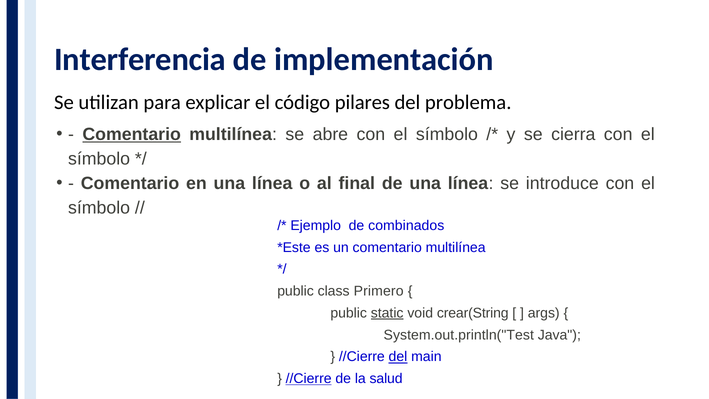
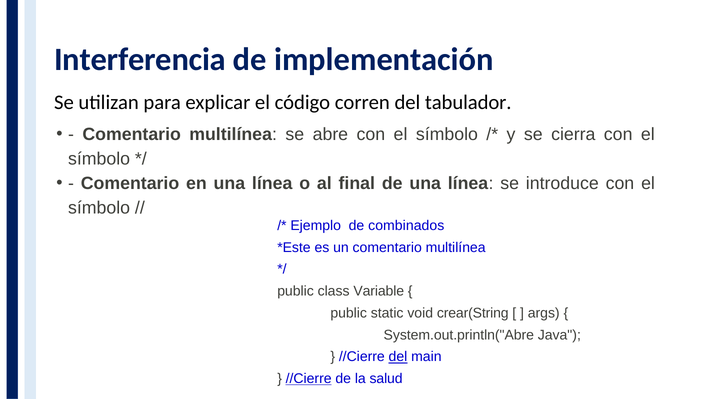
pilares: pilares -> corren (362, 102)
problema: problema -> tabulador (468, 102)
Comentario underline: present -> none (132, 134)
Primero: Primero -> Variable (379, 291)
static underline: present -> none (387, 313)
System.out.println("Test: System.out.println("Test -> System.out.println("Abre (459, 335)
